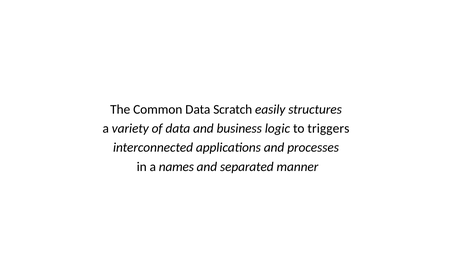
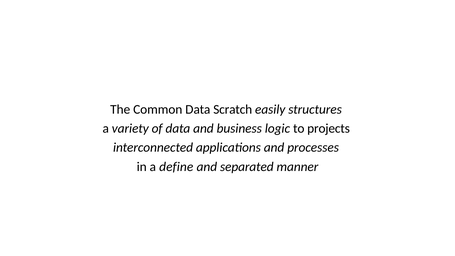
triggers: triggers -> projects (329, 128)
names: names -> define (176, 167)
